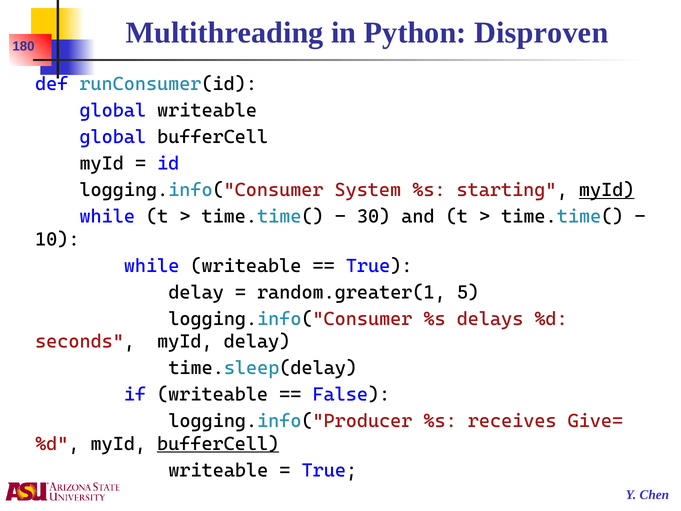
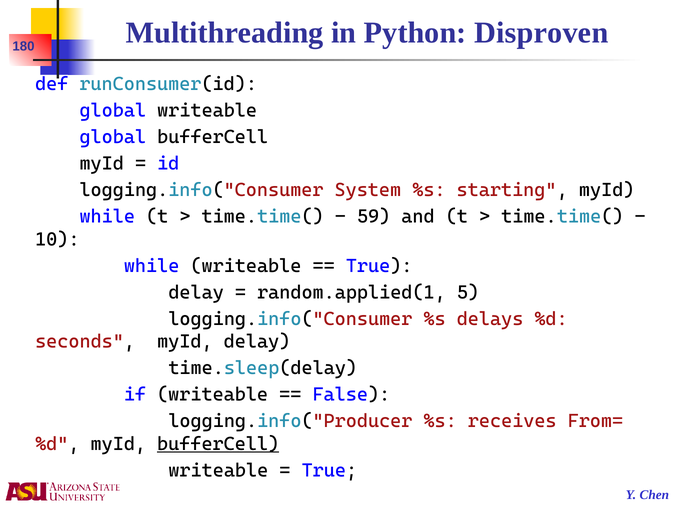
myId underline: present -> none (607, 190)
30: 30 -> 59 (374, 217)
random.greater(1: random.greater(1 -> random.applied(1 (351, 292)
Give=: Give= -> From= (595, 421)
